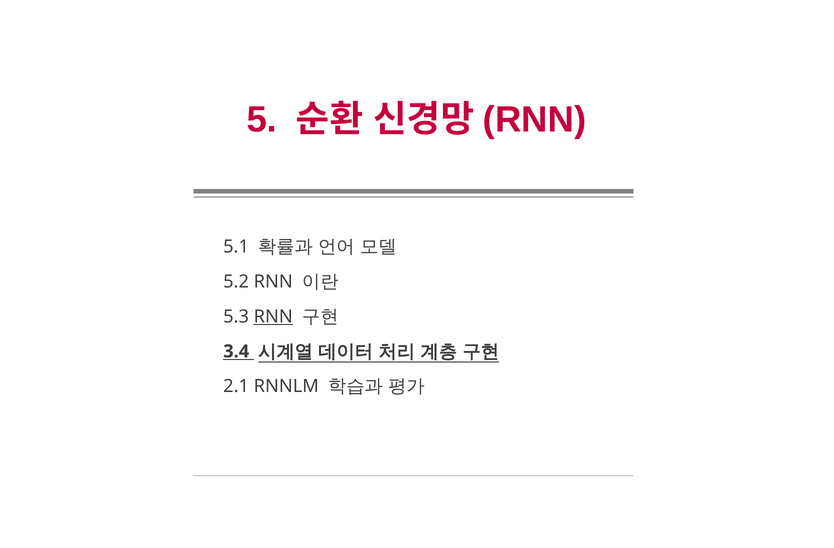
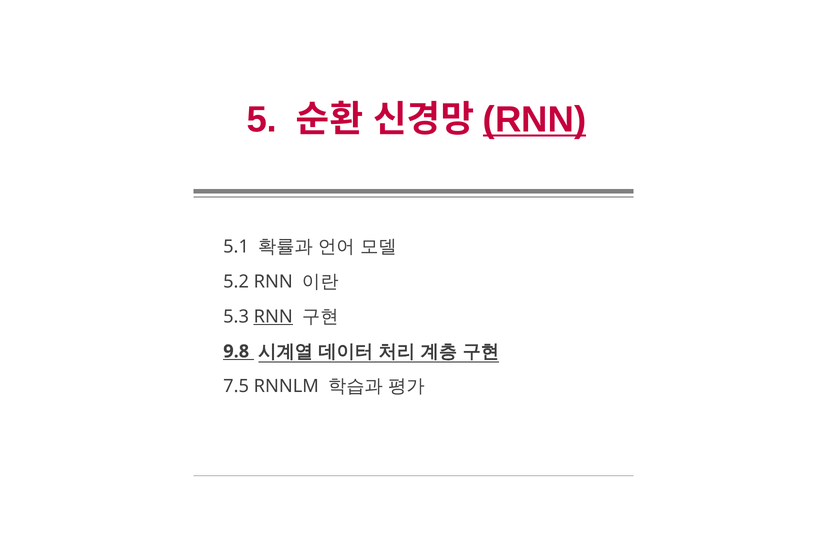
RNN underline: none -> present (535, 120)
3.4: 3.4 -> 9.8 (236, 351)
2.1: 2.1 -> 7.5 (236, 386)
